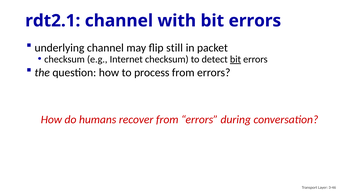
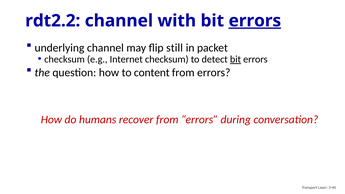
rdt2.1: rdt2.1 -> rdt2.2 (53, 21)
errors underline: none -> present (255, 21)
process: process -> content (152, 73)
